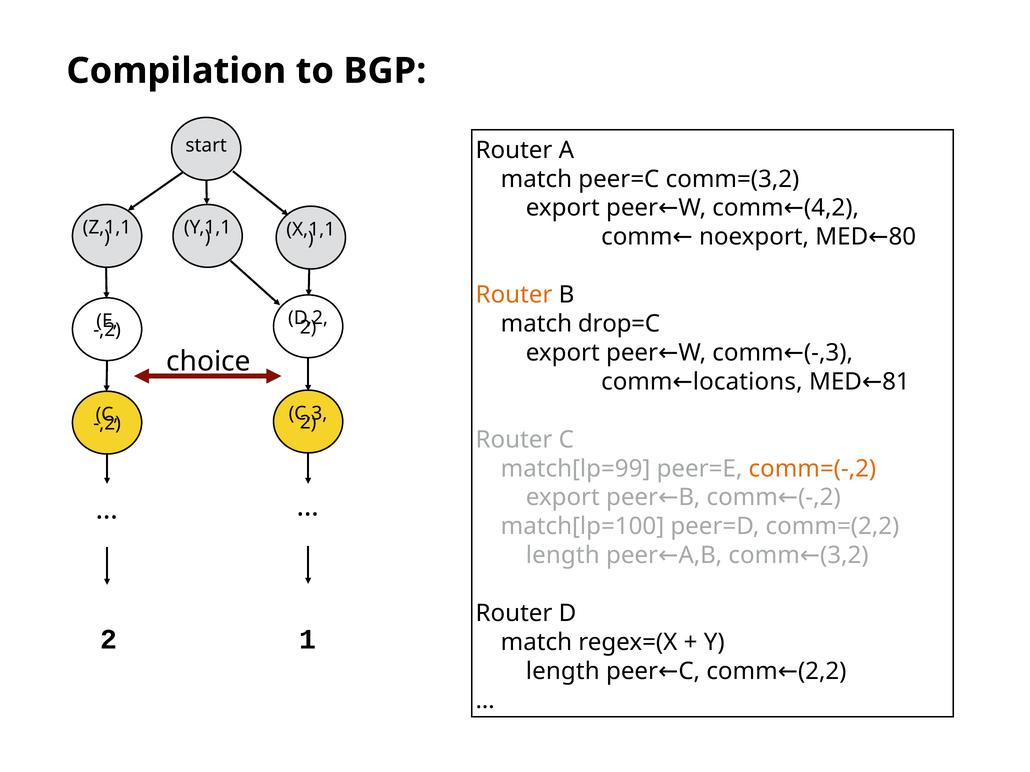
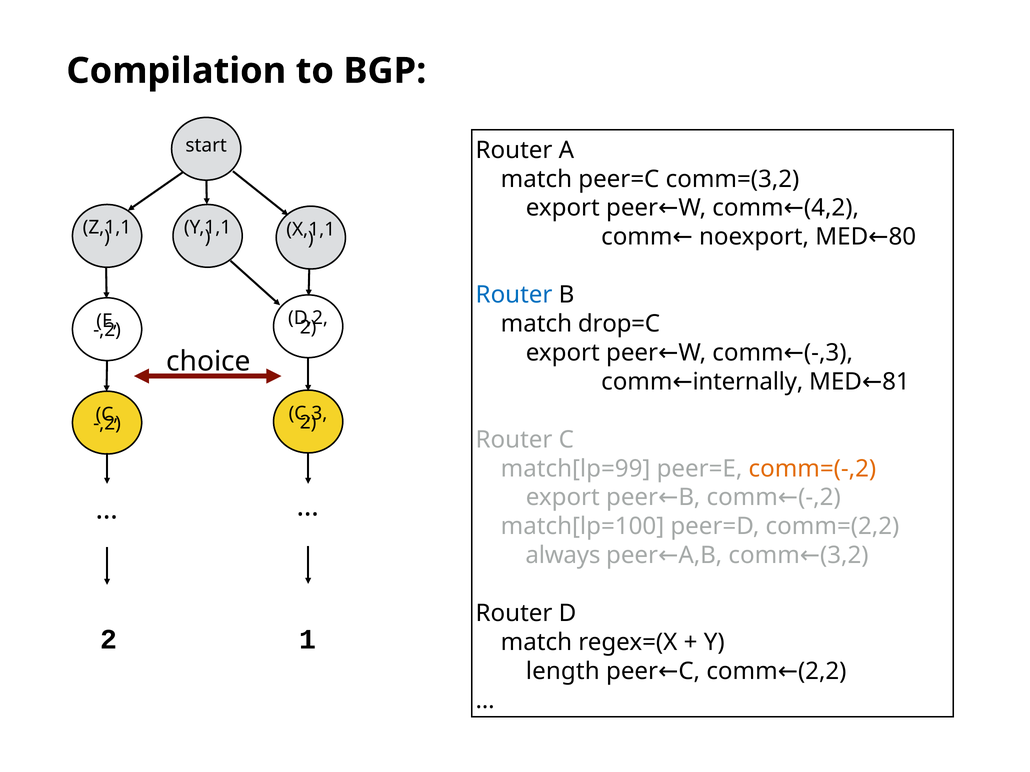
Router colour: orange -> blue (514, 295)
locations: locations -> internally (748, 382)
length: length -> always (563, 556)
